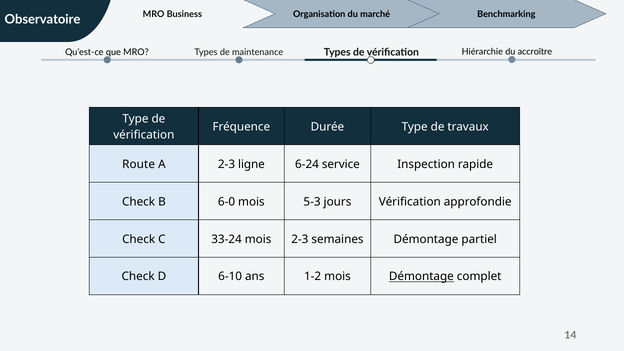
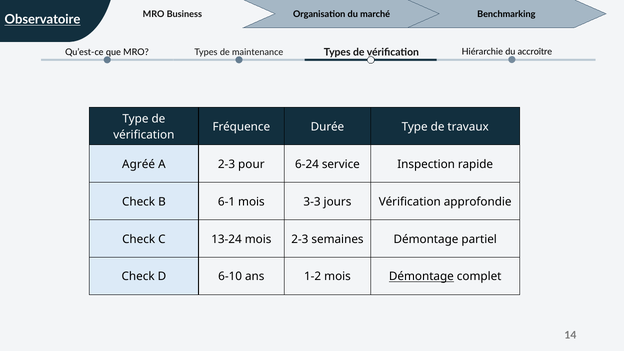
Observatoire underline: none -> present (42, 20)
Route: Route -> Agréé (139, 164)
ligne: ligne -> pour (251, 164)
6-0: 6-0 -> 6-1 (227, 202)
5-3: 5-3 -> 3-3 (312, 202)
33-24: 33-24 -> 13-24 (226, 239)
